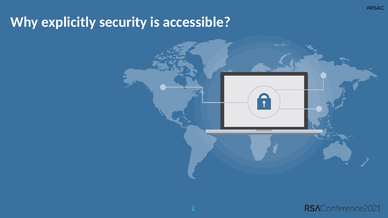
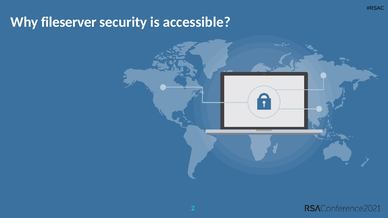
explicitly: explicitly -> fileserver (69, 22)
